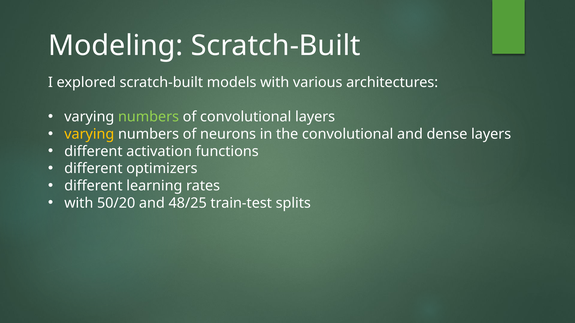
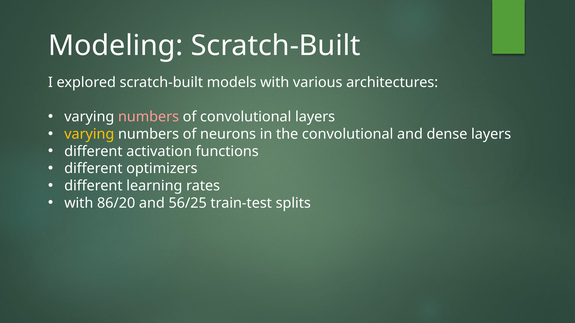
numbers colour: light green -> pink (149, 117)
50/20: 50/20 -> 86/20 (116, 203)
48/25: 48/25 -> 56/25 (188, 203)
